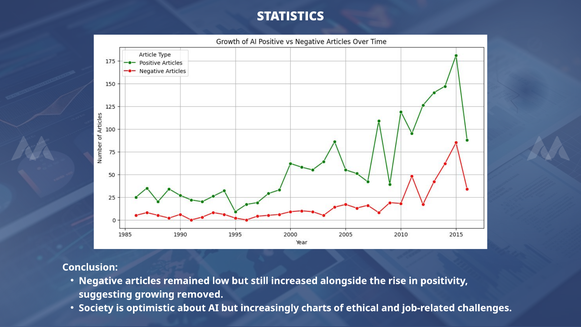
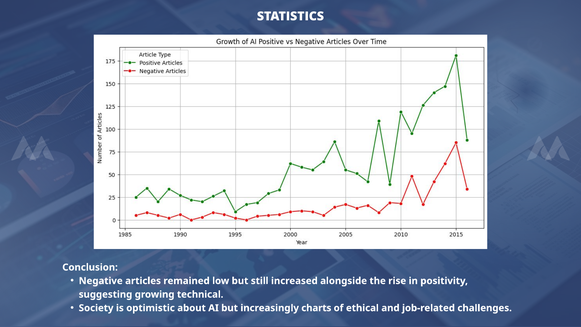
removed: removed -> technical (200, 294)
